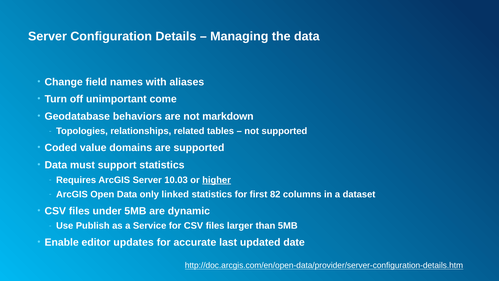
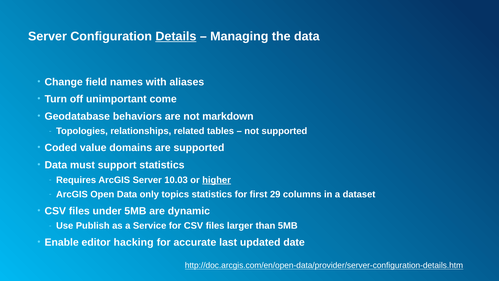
Details underline: none -> present (176, 36)
linked: linked -> topics (175, 194)
82: 82 -> 29 (275, 194)
updates: updates -> hacking (134, 242)
